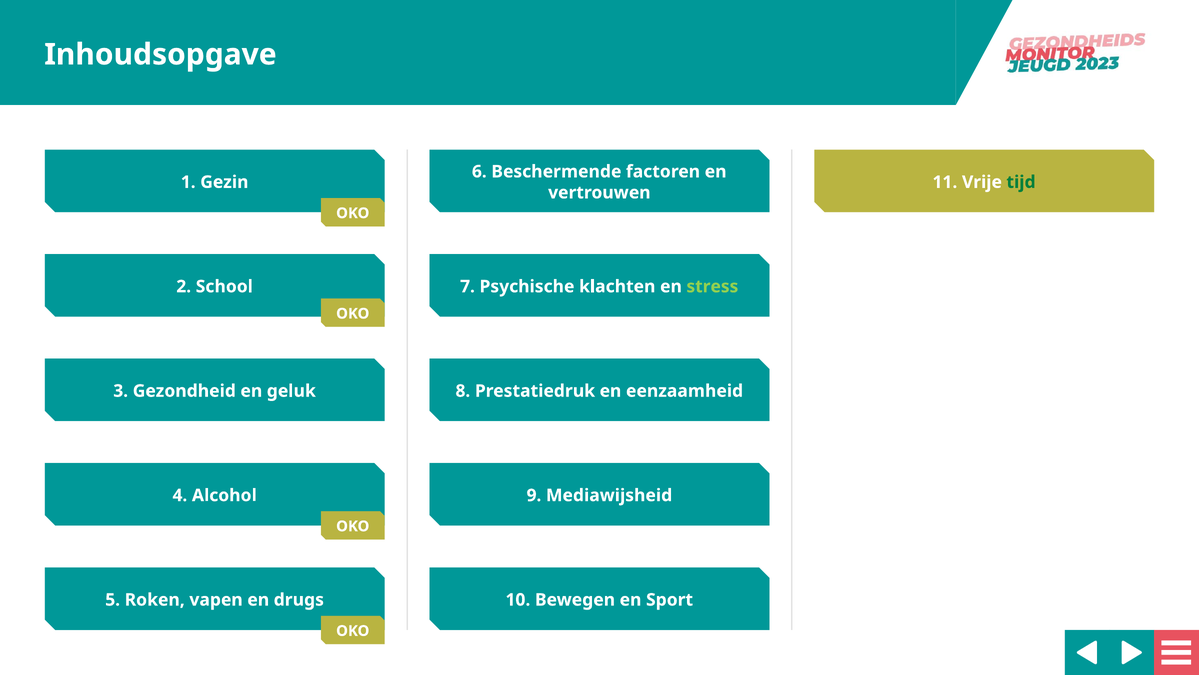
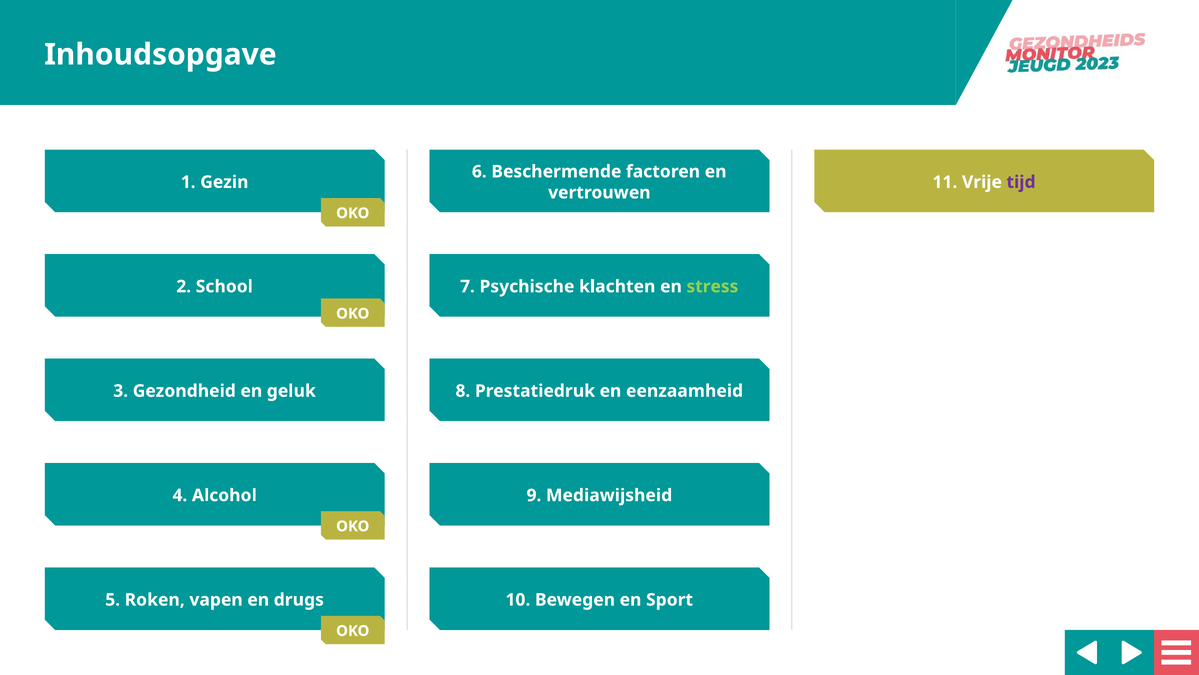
tijd colour: green -> purple (1021, 182)
